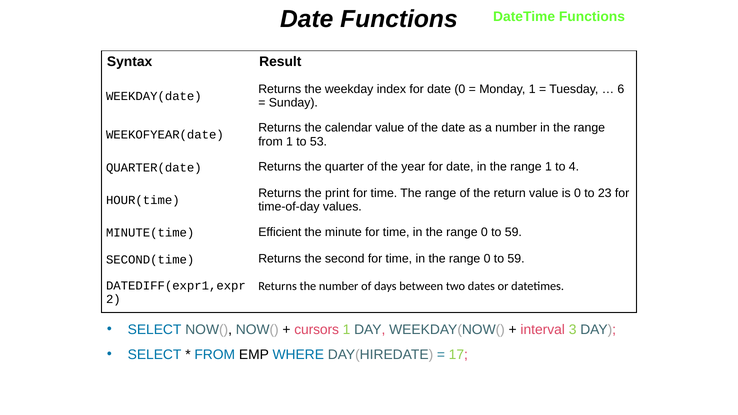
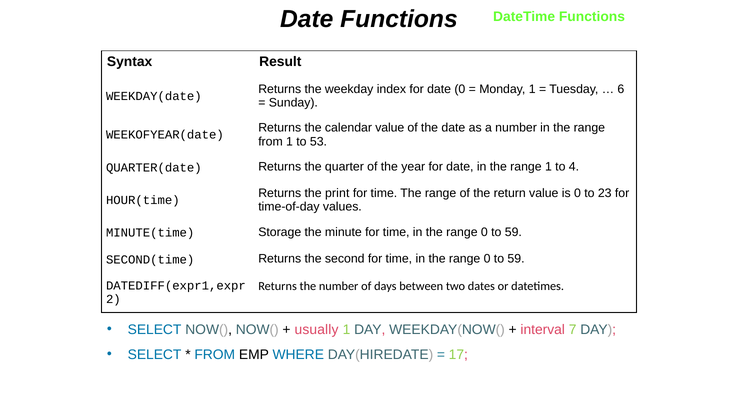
Efficient: Efficient -> Storage (280, 232)
cursors: cursors -> usually (316, 330)
3: 3 -> 7 (573, 330)
